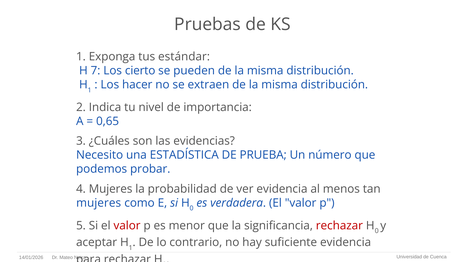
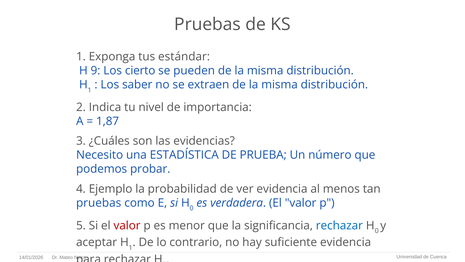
7: 7 -> 9 (95, 71)
hacer: hacer -> saber (137, 85)
0,65: 0,65 -> 1,87 (108, 121)
4 Mujeres: Mujeres -> Ejemplo (111, 189)
mujeres: mujeres -> pruebas (99, 203)
rechazar colour: red -> blue (339, 225)
